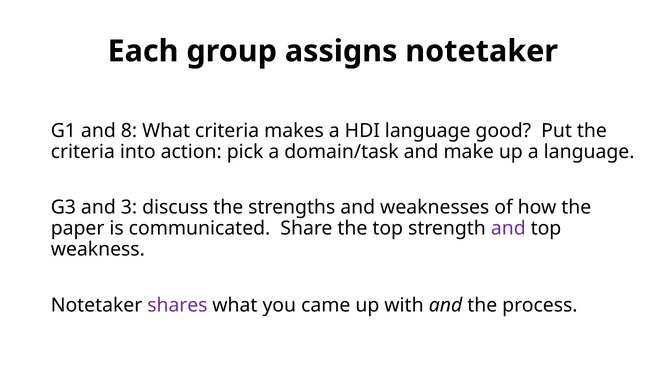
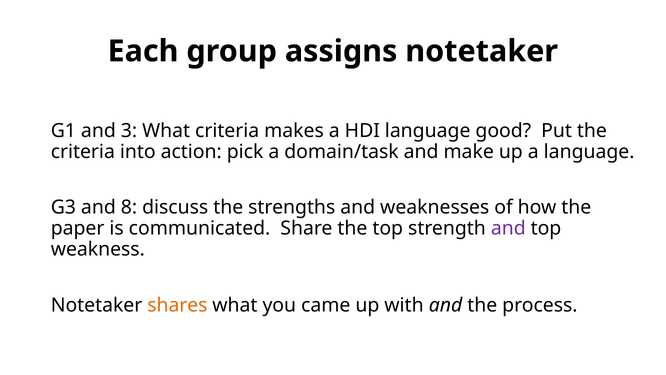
8: 8 -> 3 (129, 131)
3: 3 -> 8 (129, 207)
shares colour: purple -> orange (177, 305)
